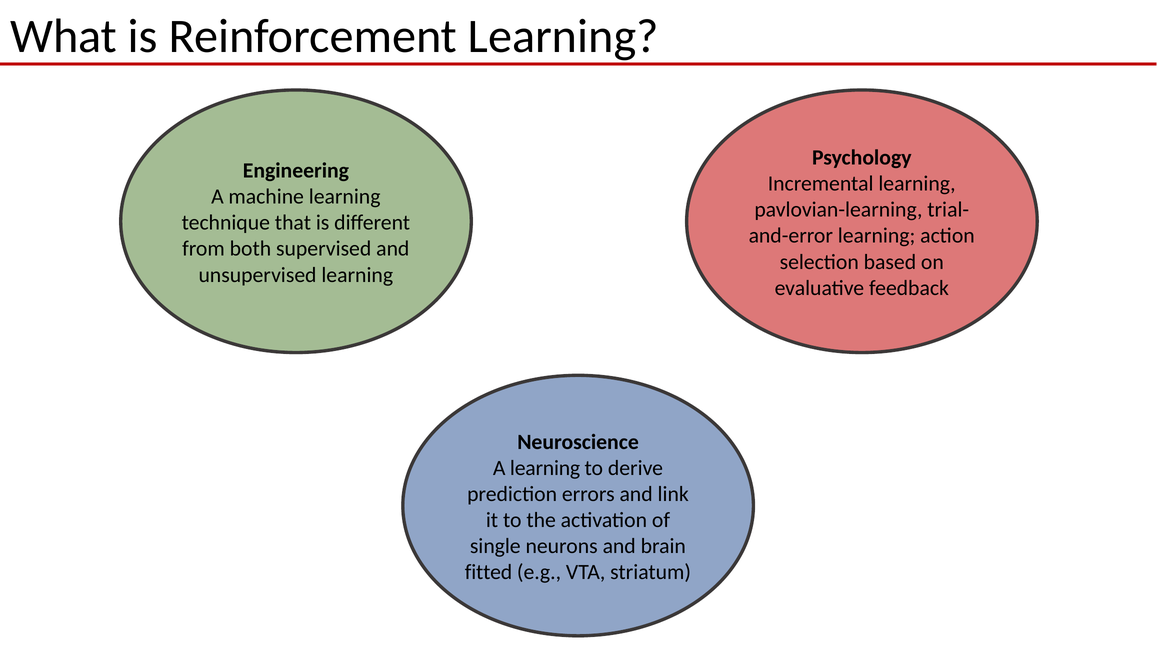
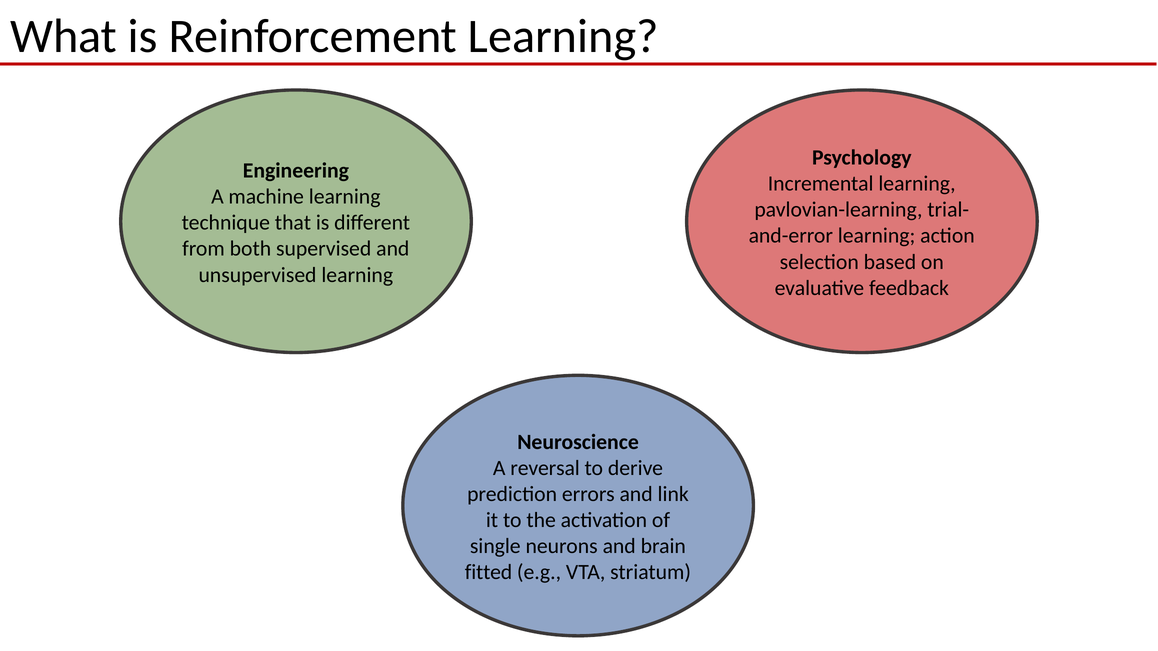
A learning: learning -> reversal (545, 468)
